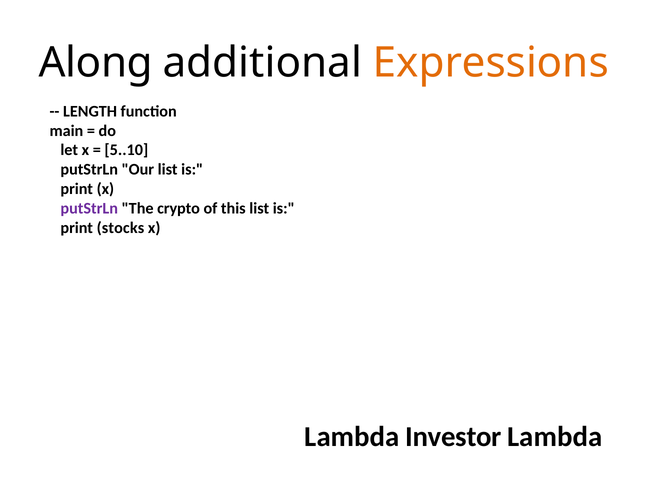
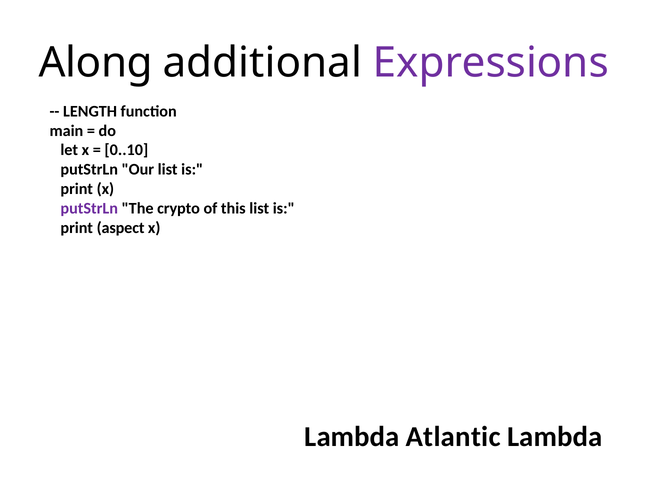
Expressions colour: orange -> purple (491, 63)
5..10: 5..10 -> 0..10 (126, 150)
stocks: stocks -> aspect (121, 228)
Investor: Investor -> Atlantic (453, 437)
